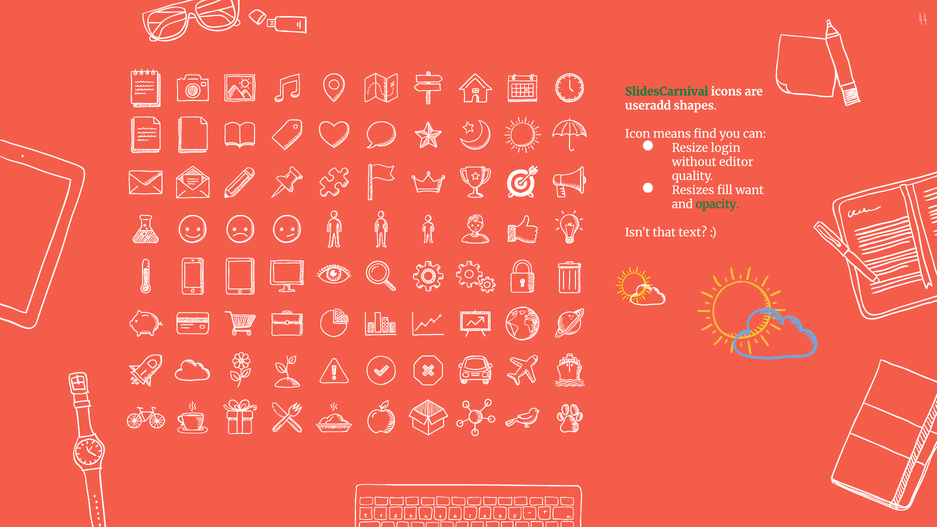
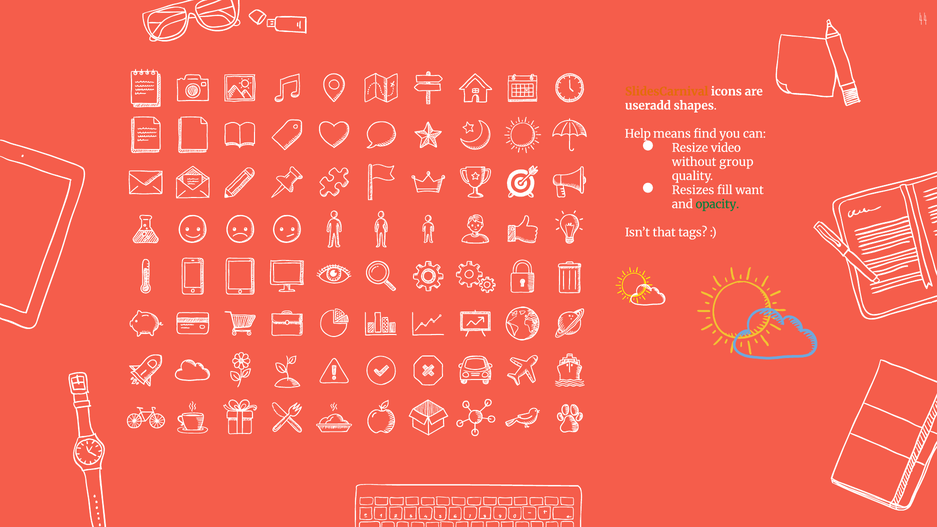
SlidesCarnival colour: green -> orange (667, 92)
Icon: Icon -> Help (638, 134)
login: login -> video (726, 148)
editor: editor -> group (736, 162)
text: text -> tags (693, 233)
